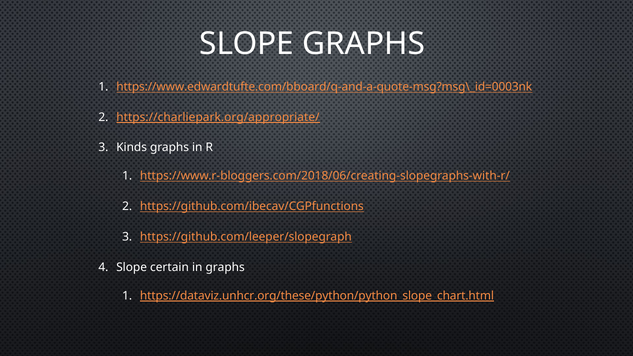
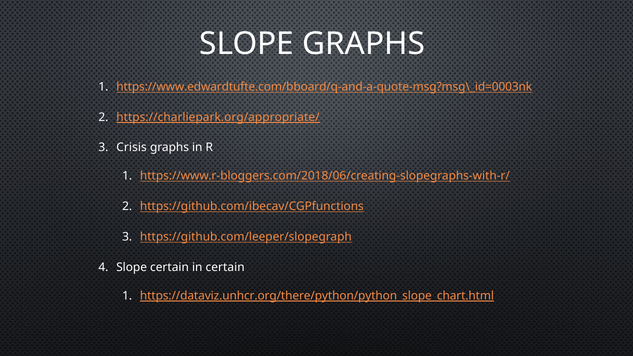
Kinds: Kinds -> Crisis (132, 148)
in graphs: graphs -> certain (225, 267)
https://dataviz.unhcr.org/these/python/python_slope_chart.html: https://dataviz.unhcr.org/these/python/python_slope_chart.html -> https://dataviz.unhcr.org/there/python/python_slope_chart.html (317, 296)
